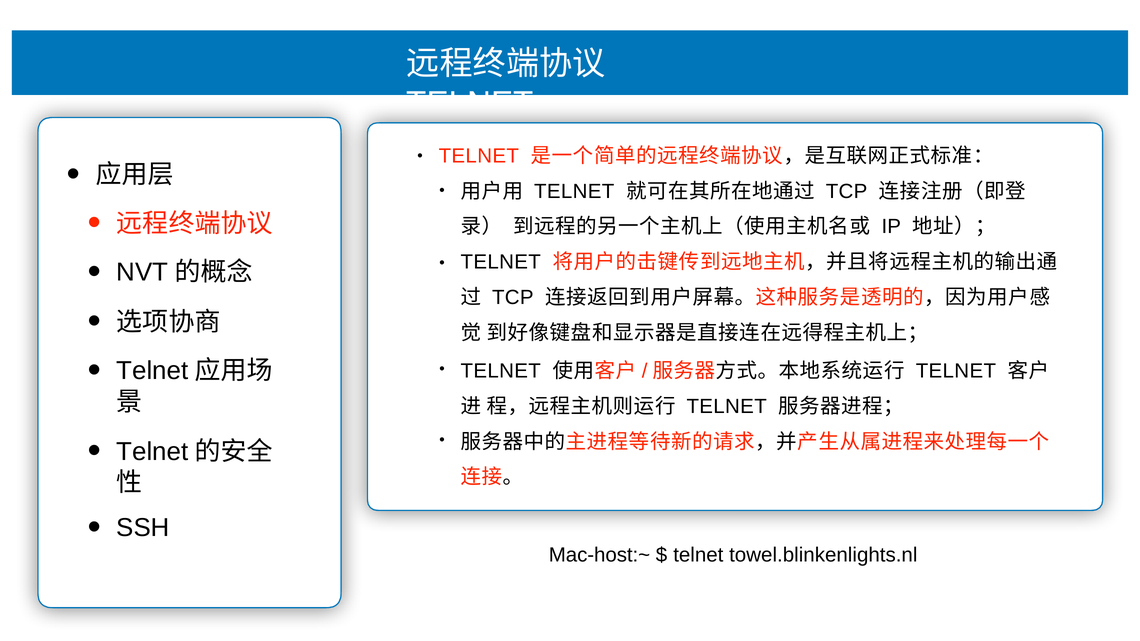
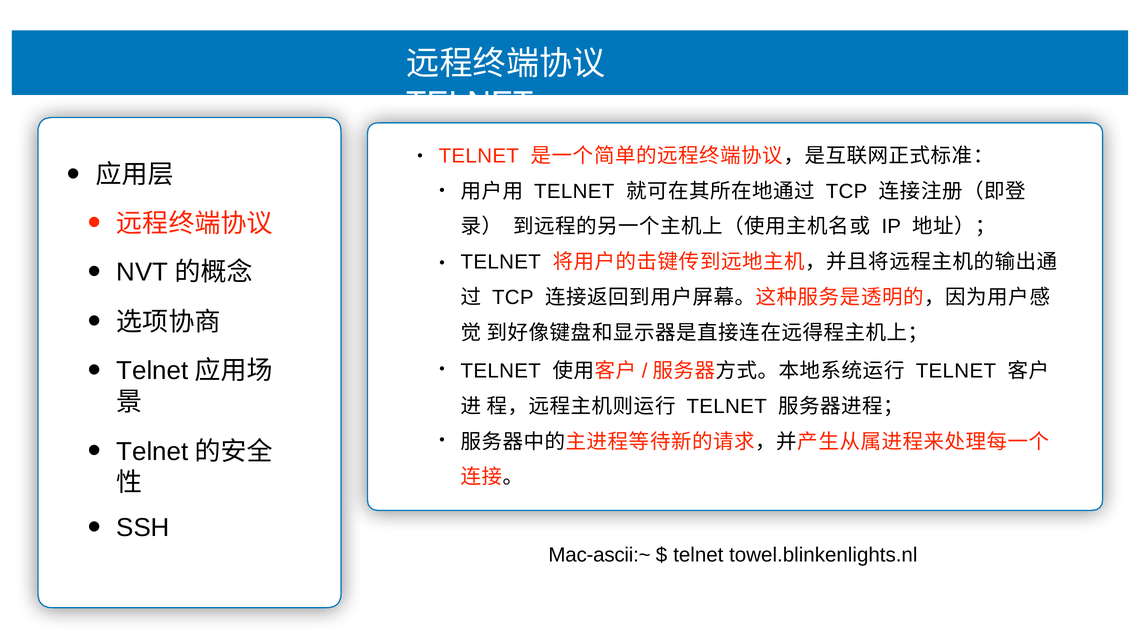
Mac-host:~: Mac-host:~ -> Mac-ascii:~ (600, 555)
